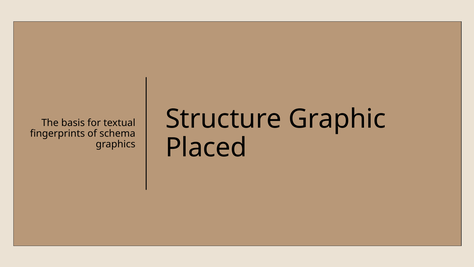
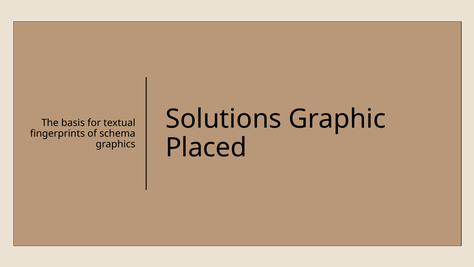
Structure: Structure -> Solutions (223, 119)
